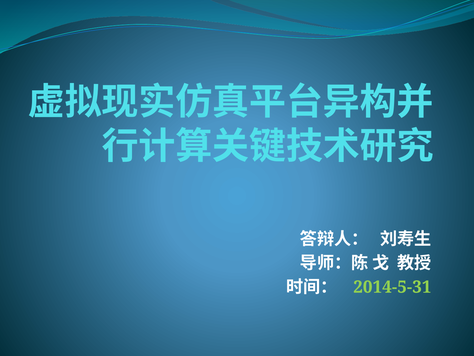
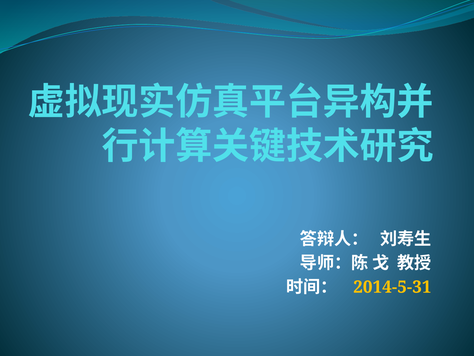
2014-5-31 colour: light green -> yellow (392, 287)
